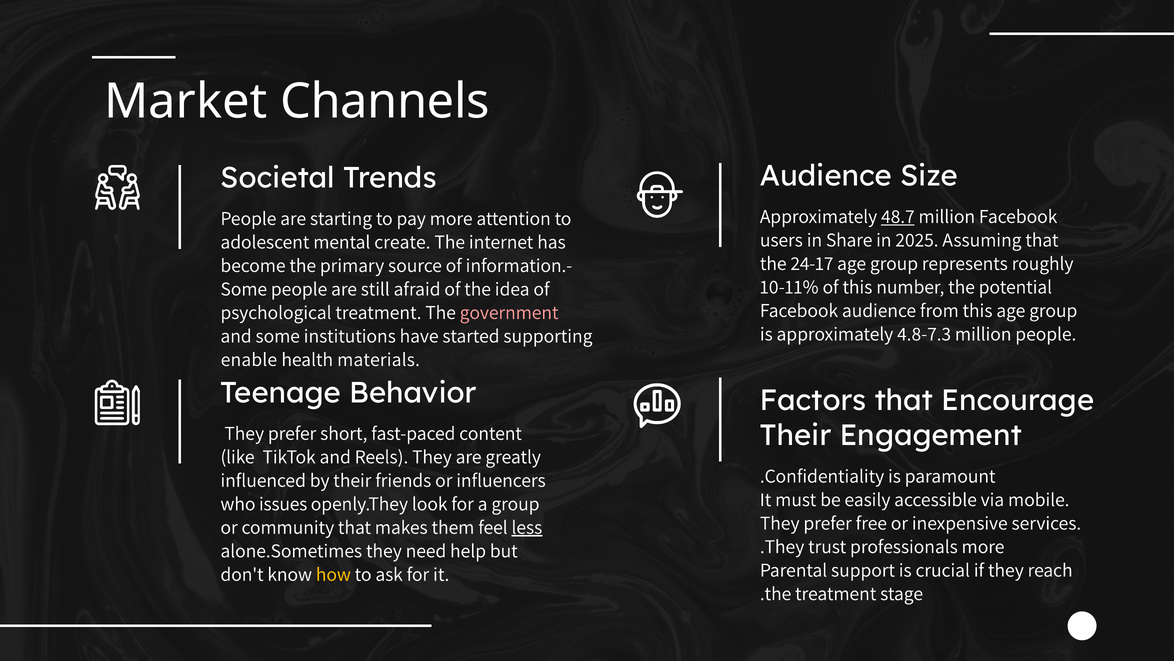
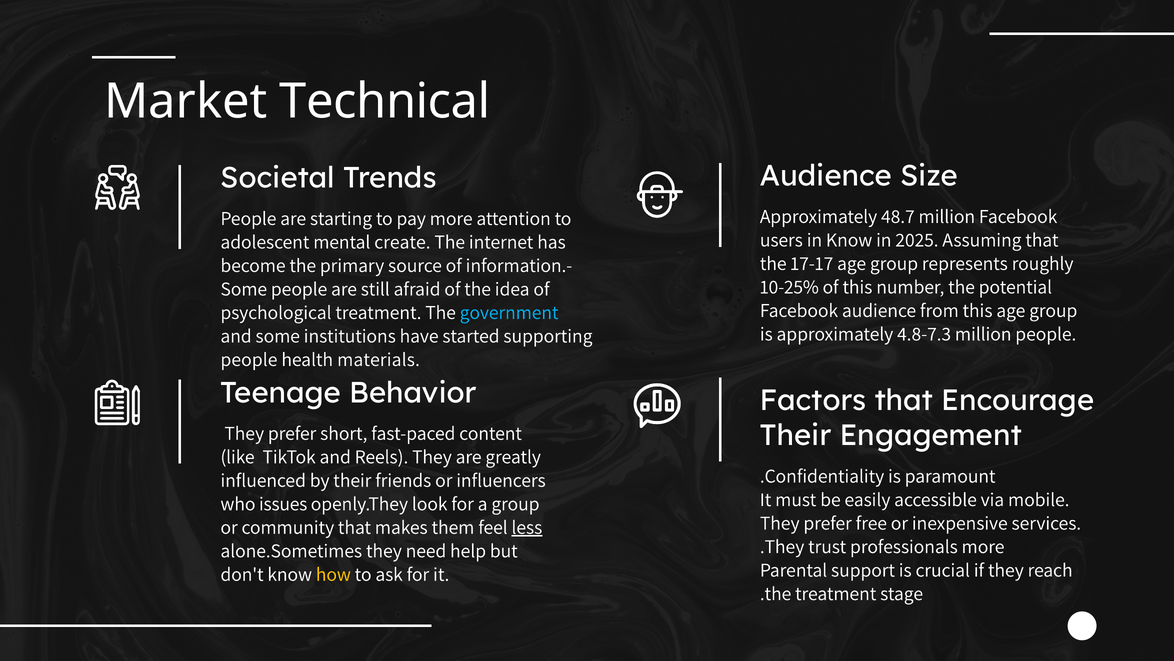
Channels: Channels -> Technical (385, 102)
48.7 underline: present -> none (898, 216)
in Share: Share -> Know (849, 240)
24-17: 24-17 -> 17-17 (812, 263)
10-11%: 10-11% -> 10-25% (789, 287)
government colour: pink -> light blue (509, 312)
enable: enable -> people (249, 359)
